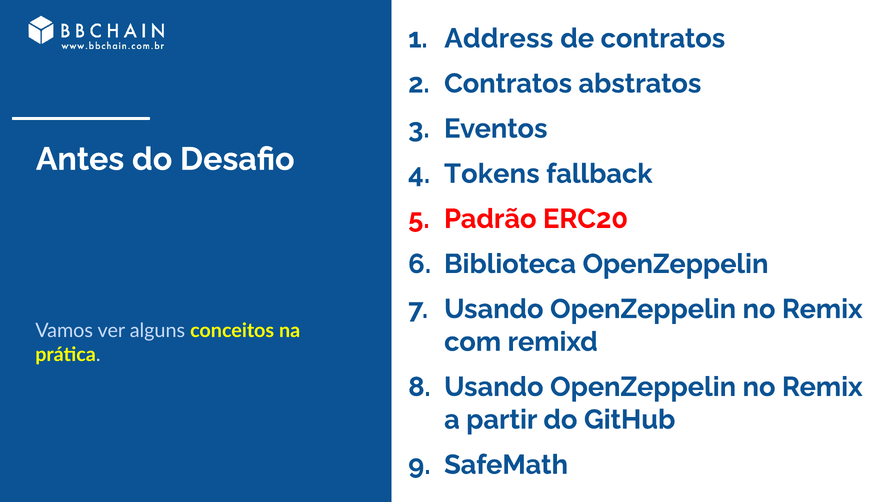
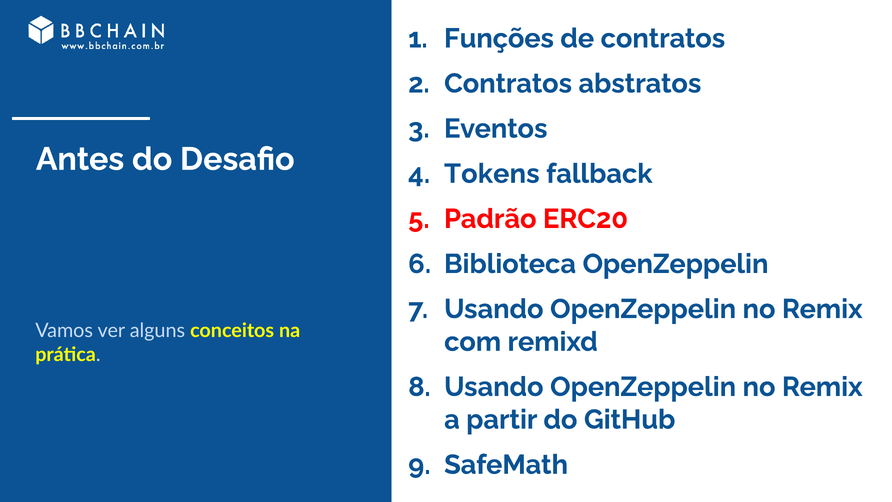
Address: Address -> Funções (499, 38)
